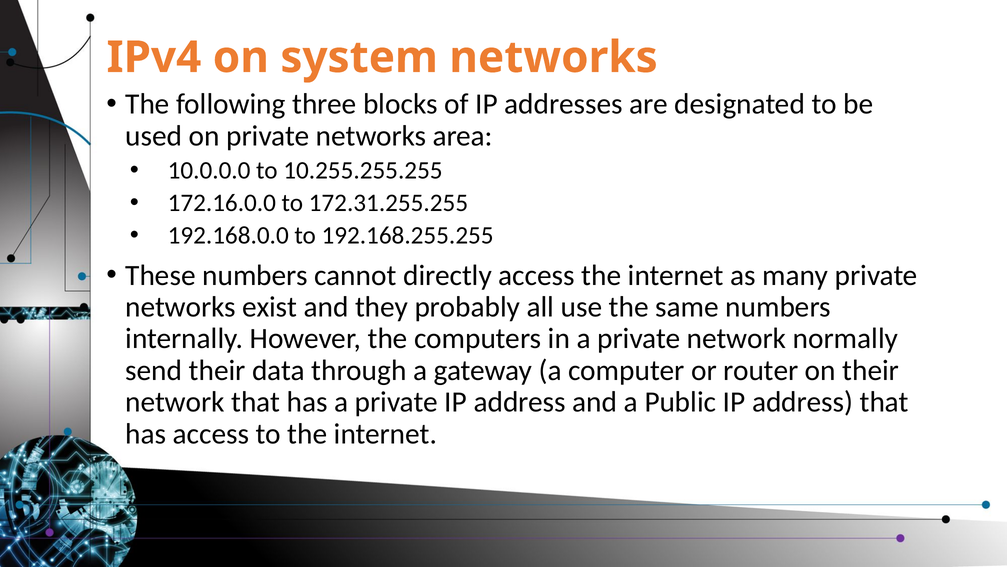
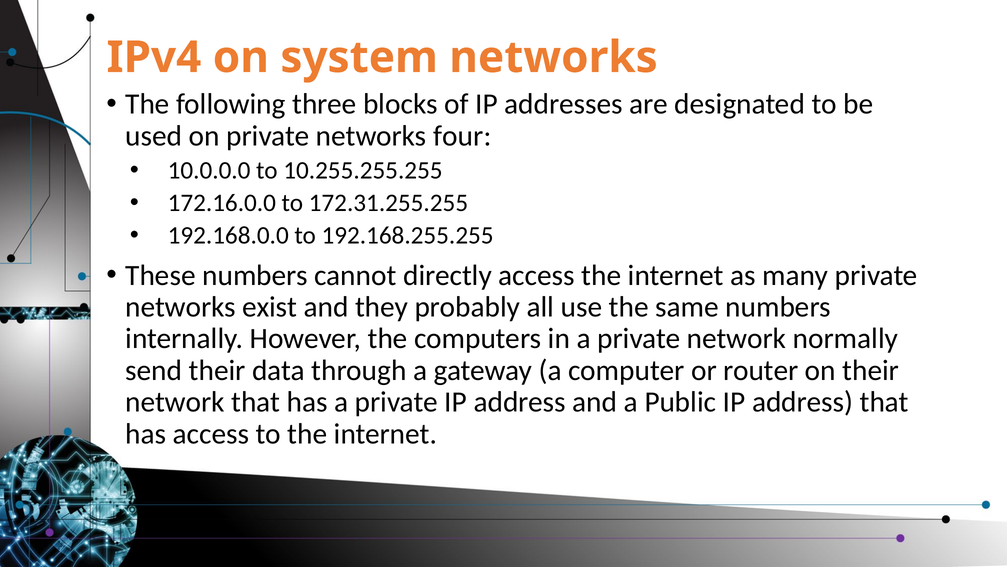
area: area -> four (462, 136)
